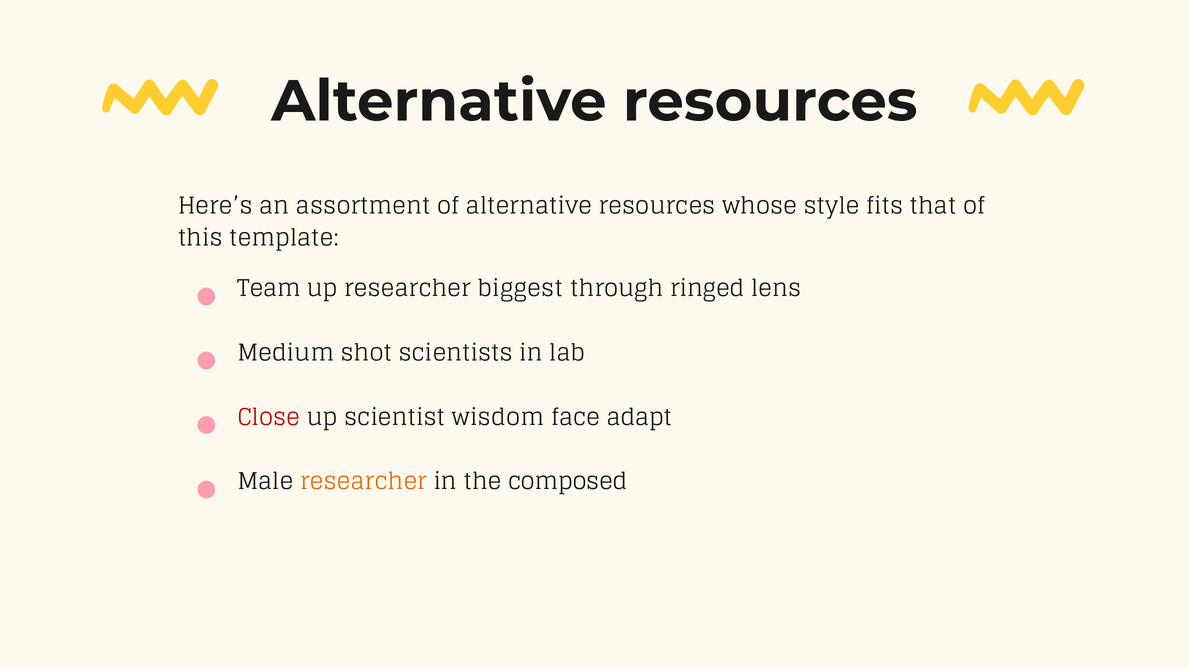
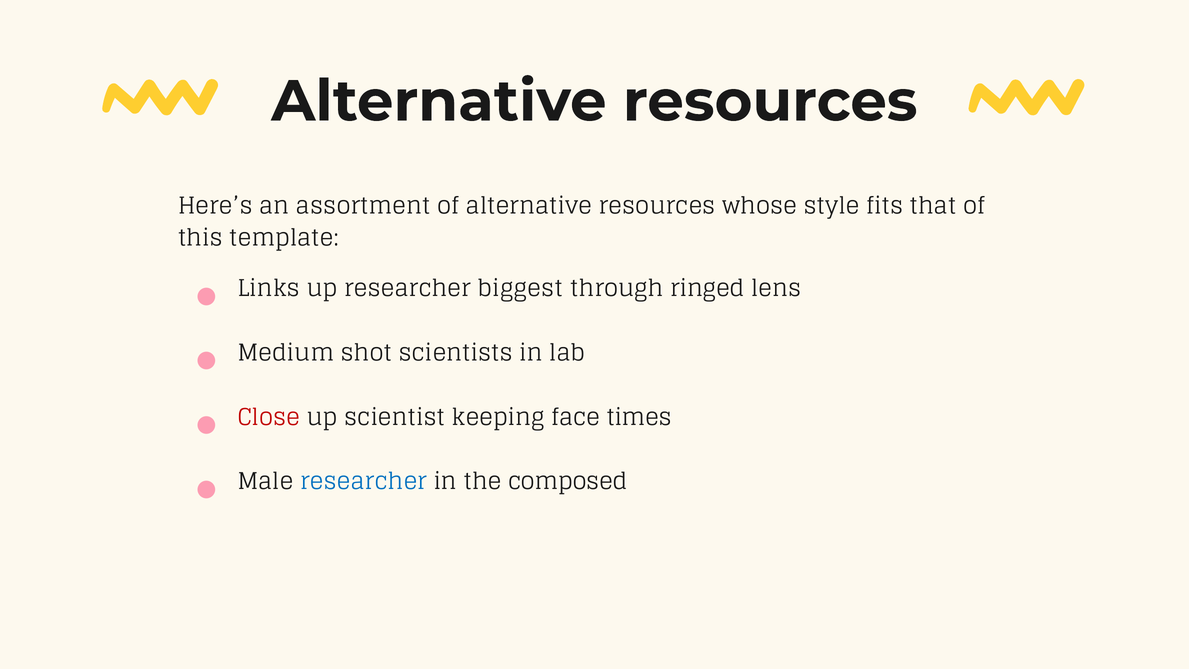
Team: Team -> Links (269, 289)
wisdom: wisdom -> keeping (498, 417)
adapt: adapt -> times (639, 417)
researcher colour: orange -> blue (364, 482)
